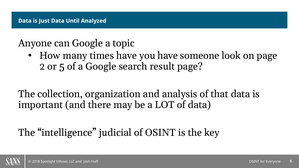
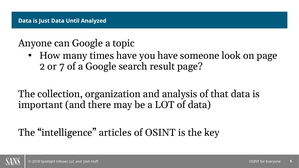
or 5: 5 -> 7 (62, 66)
judicial: judicial -> articles (115, 133)
